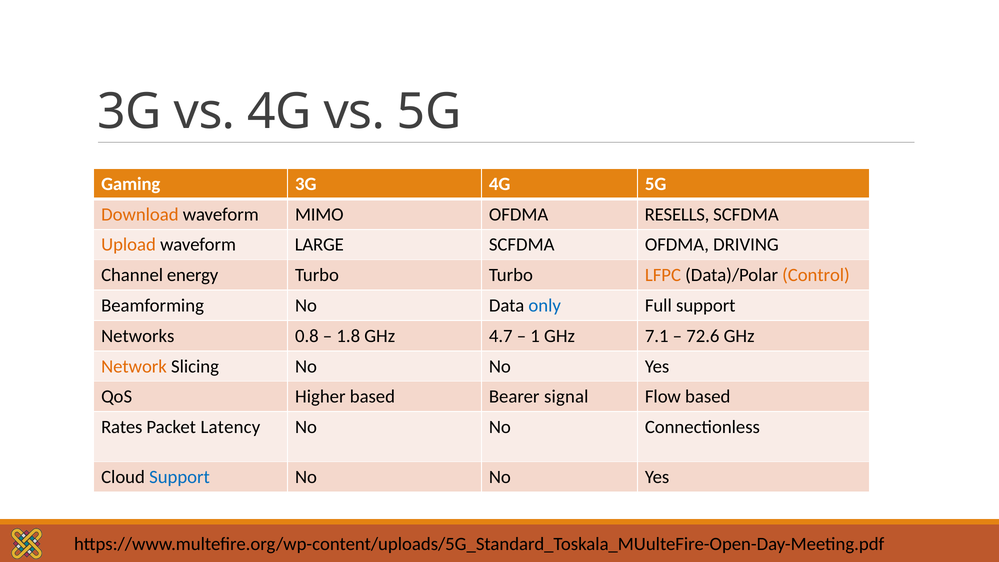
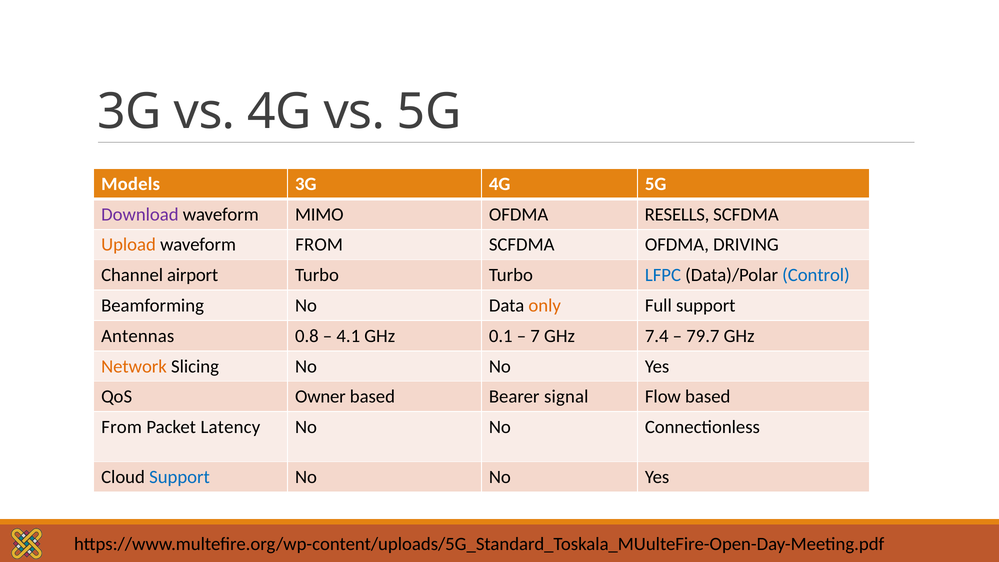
Gaming: Gaming -> Models (131, 184)
Download colour: orange -> purple (140, 214)
waveform LARGE: LARGE -> FROM (319, 245)
energy: energy -> airport (193, 275)
LFPC colour: orange -> blue (663, 275)
Control colour: orange -> blue (816, 275)
only colour: blue -> orange (545, 306)
Networks: Networks -> Antennas (138, 336)
1.8: 1.8 -> 4.1 (348, 336)
4.7: 4.7 -> 0.1 (501, 336)
1: 1 -> 7 (535, 336)
7.1: 7.1 -> 7.4 (657, 336)
72.6: 72.6 -> 79.7 (703, 336)
Higher: Higher -> Owner (320, 397)
Rates: Rates -> From (122, 427)
